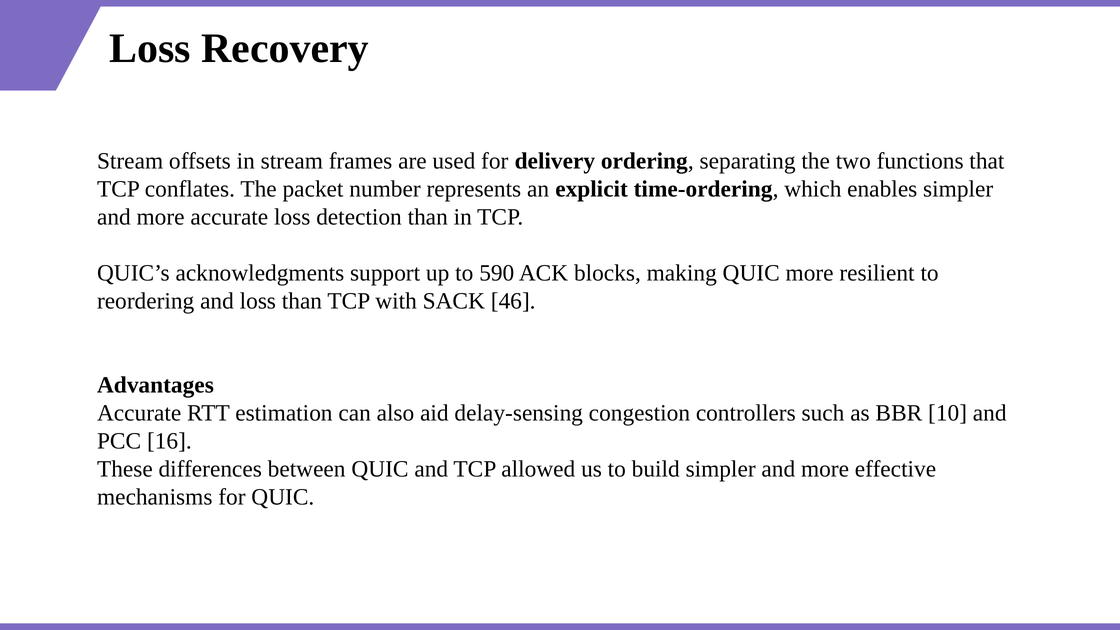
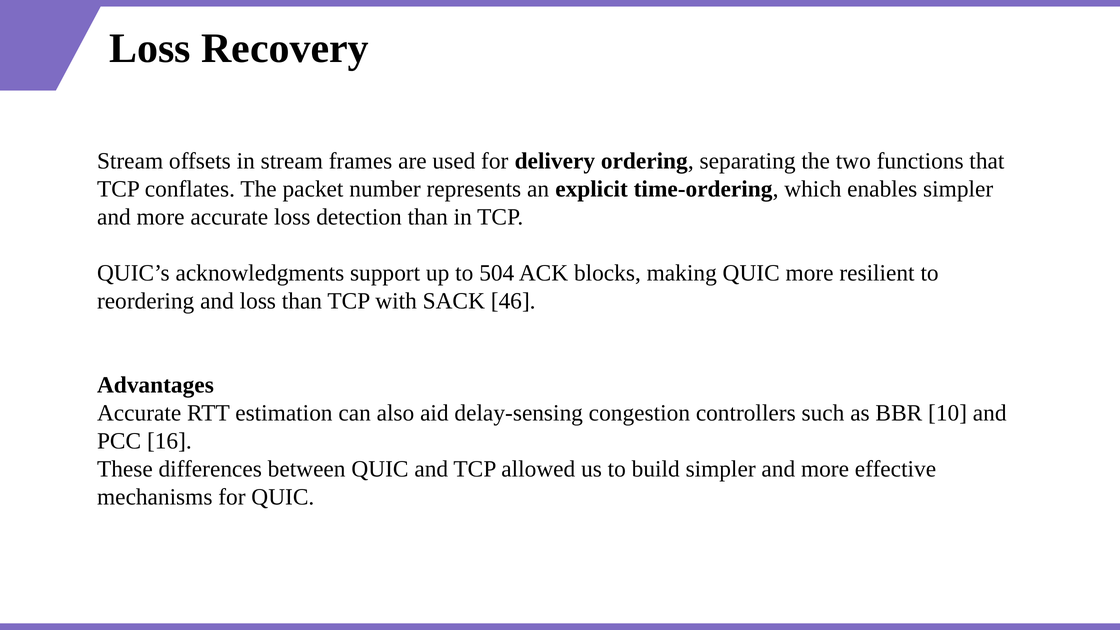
590: 590 -> 504 (497, 273)
